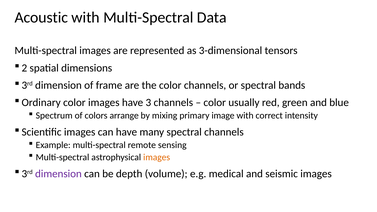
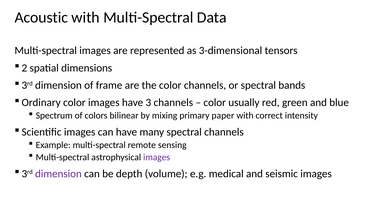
arrange: arrange -> bilinear (124, 116)
image: image -> paper (223, 116)
images colour: orange -> purple (157, 157)
